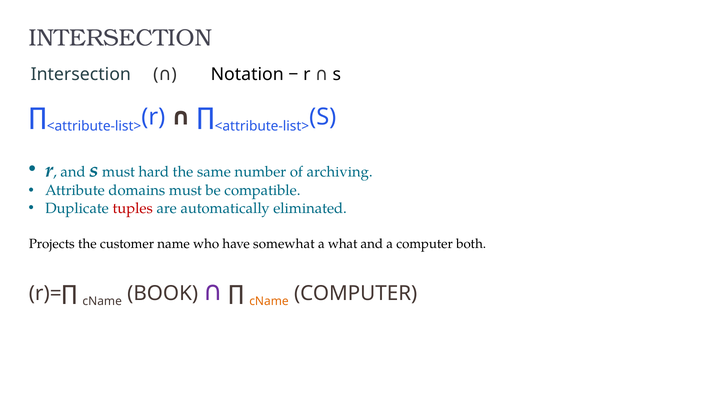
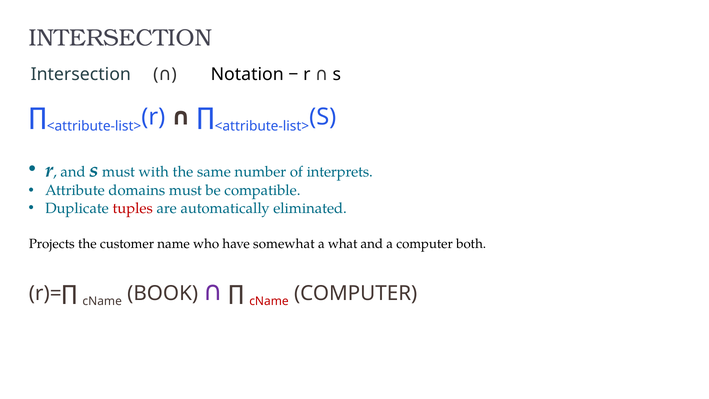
hard: hard -> with (154, 172)
archiving: archiving -> interprets (340, 172)
cName colour: orange -> red (269, 301)
